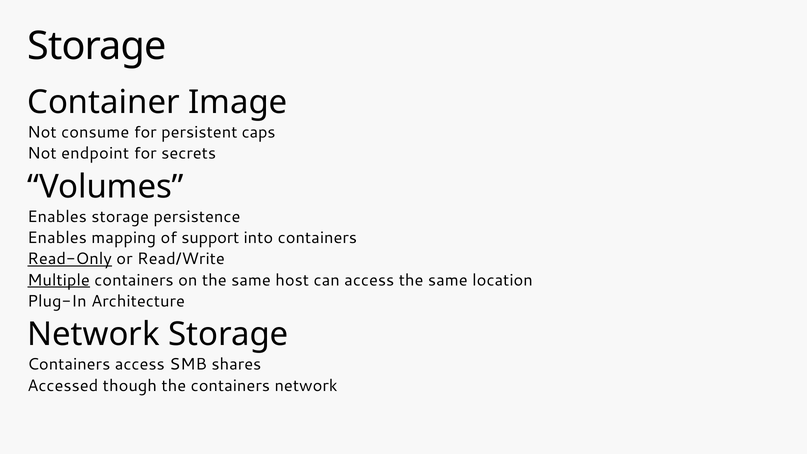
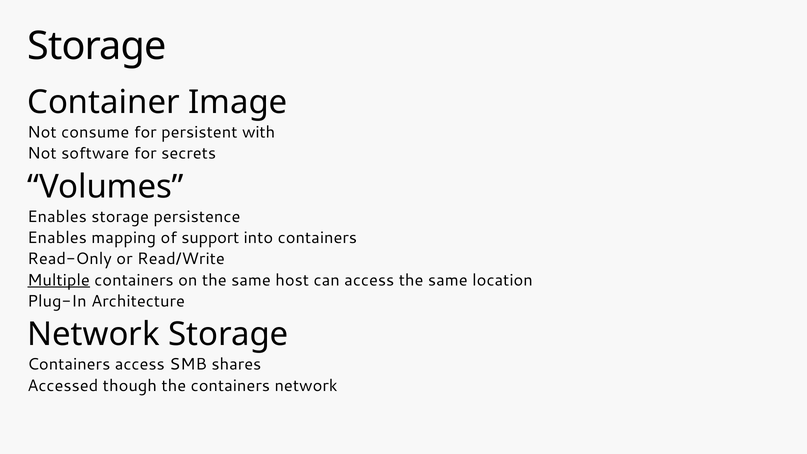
caps: caps -> with (259, 132)
endpoint: endpoint -> software (95, 153)
Read-Only underline: present -> none (70, 259)
